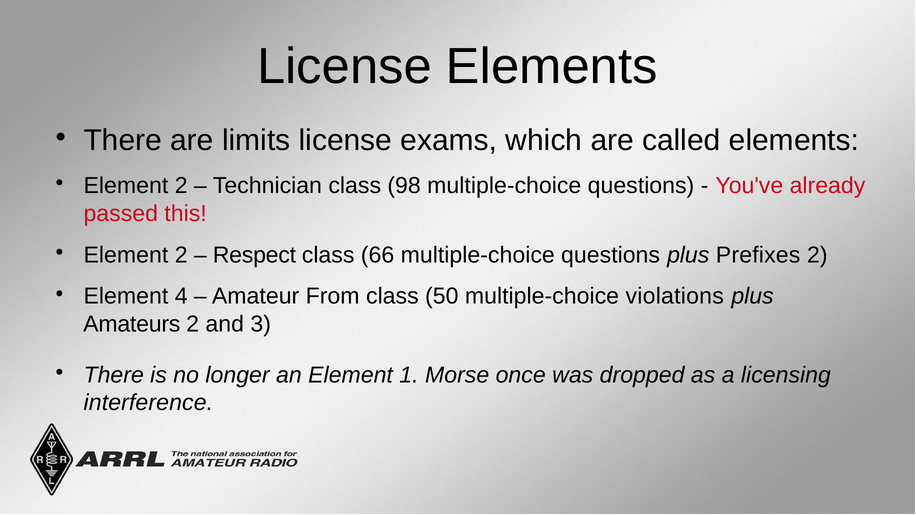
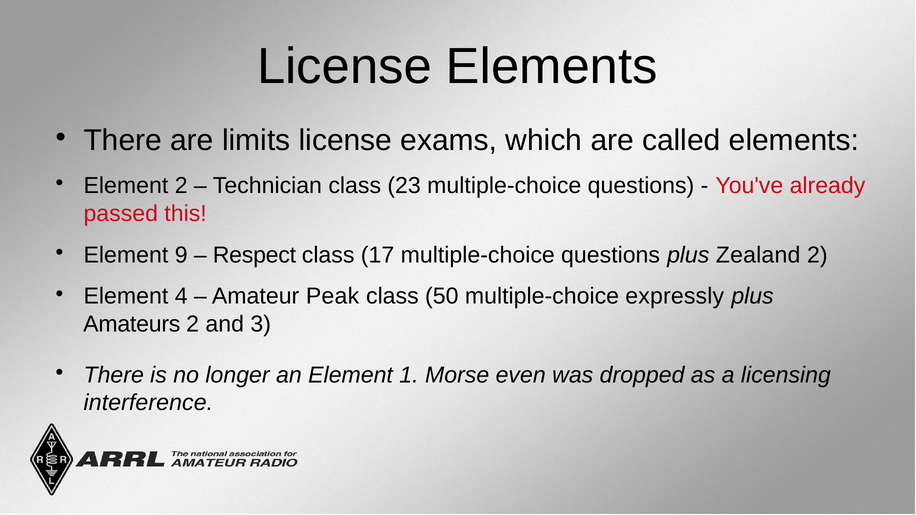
98: 98 -> 23 (404, 186)
2: 2 -> 9 (181, 255)
66: 66 -> 17 (378, 255)
Prefixes: Prefixes -> Zealand (758, 255)
From: From -> Peak (333, 297)
violations: violations -> expressly (675, 297)
once: once -> even (521, 375)
